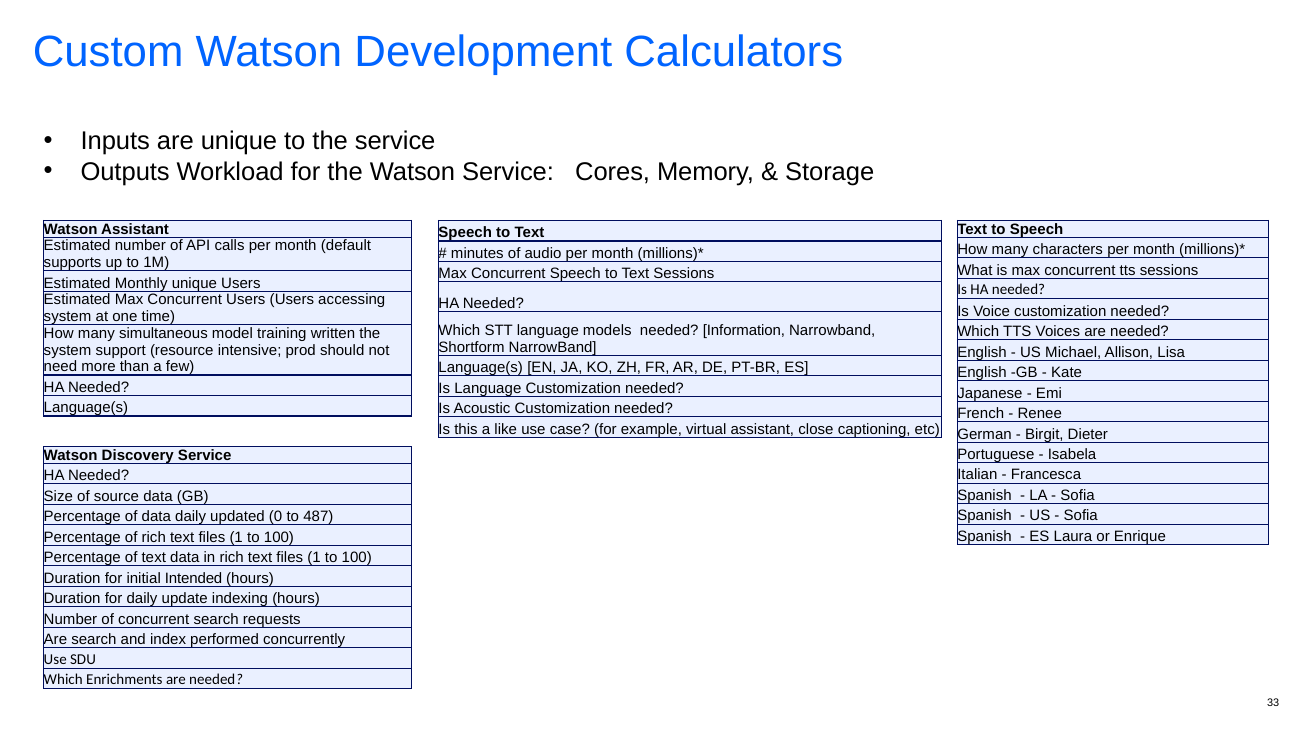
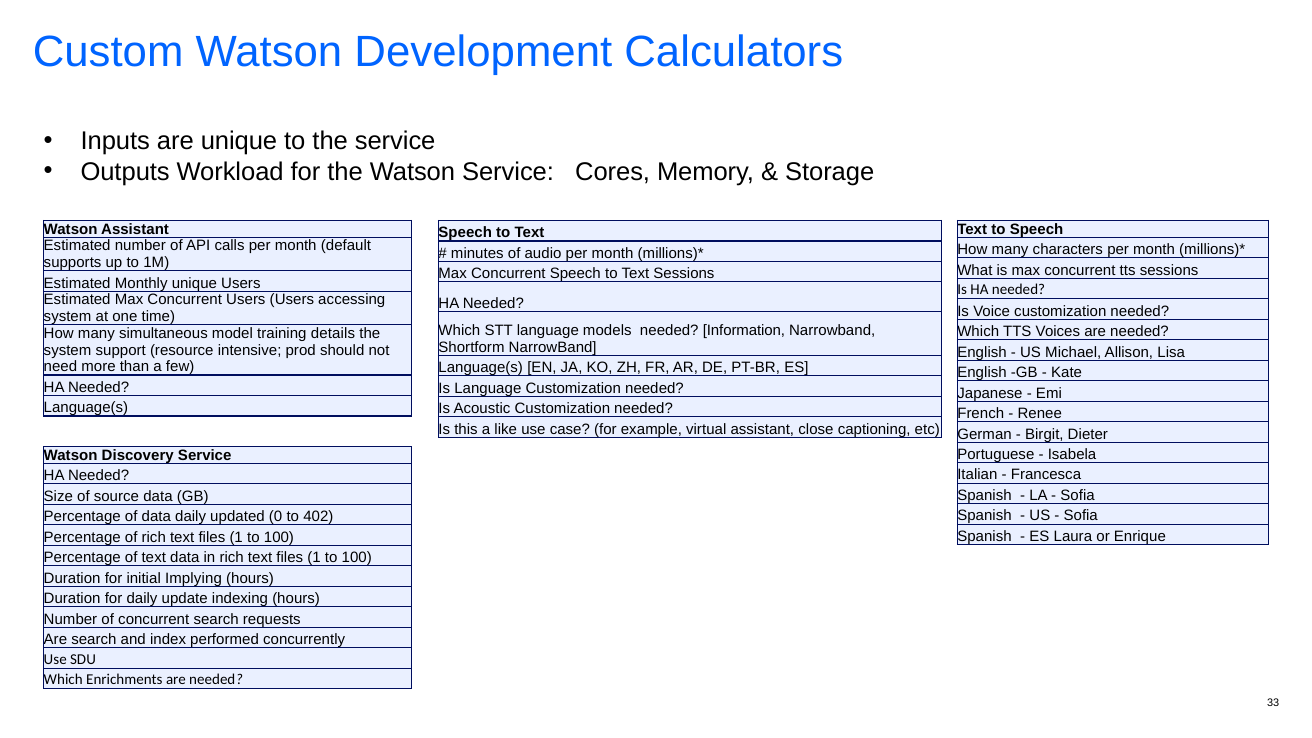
written: written -> details (333, 333)
487: 487 -> 402 (318, 517)
Intended: Intended -> Implying (193, 578)
